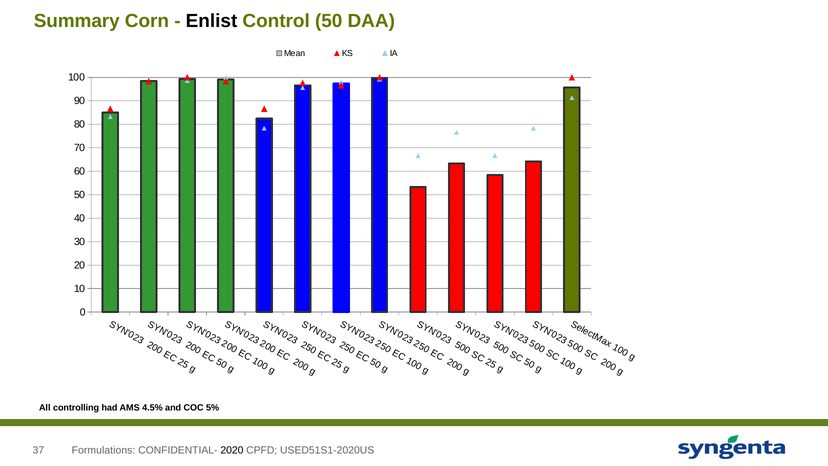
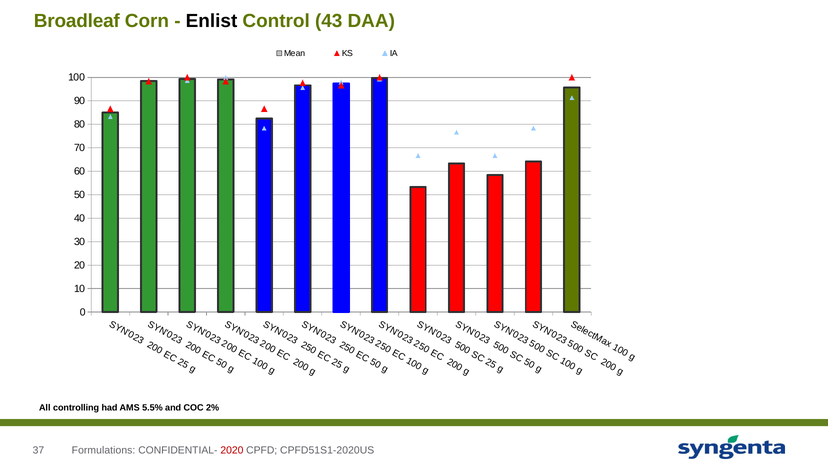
Summary: Summary -> Broadleaf (77, 21)
Control 50: 50 -> 43 (329, 21)
4.5%: 4.5% -> 5.5% (152, 408)
5%: 5% -> 2% (213, 408)
2020 colour: black -> red (232, 450)
USED51S1-2020US: USED51S1-2020US -> CPFD51S1-2020US (327, 450)
